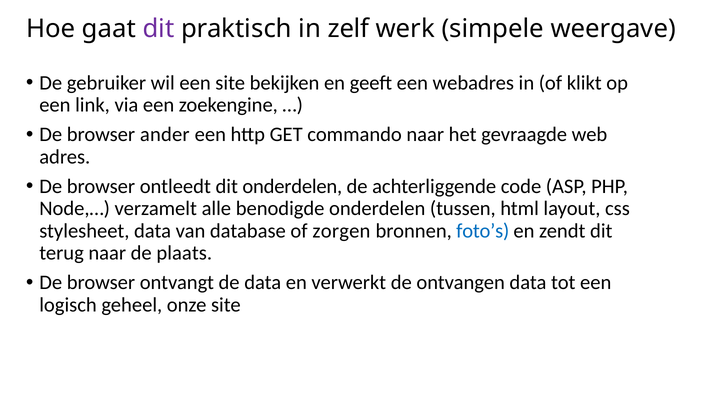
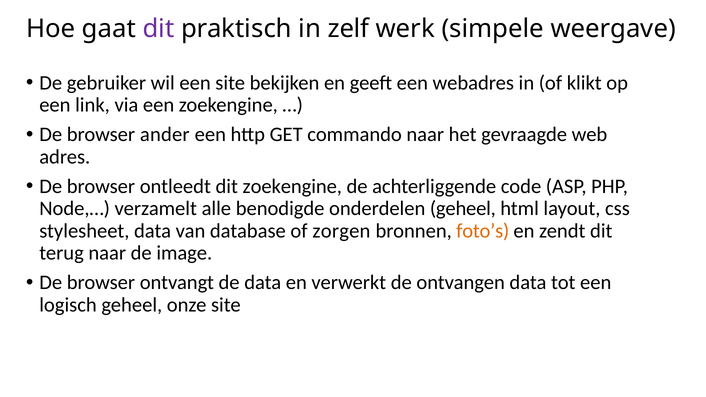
dit onderdelen: onderdelen -> zoekengine (292, 186)
onderdelen tussen: tussen -> geheel (463, 209)
foto’s colour: blue -> orange (483, 231)
plaats: plaats -> image (184, 253)
